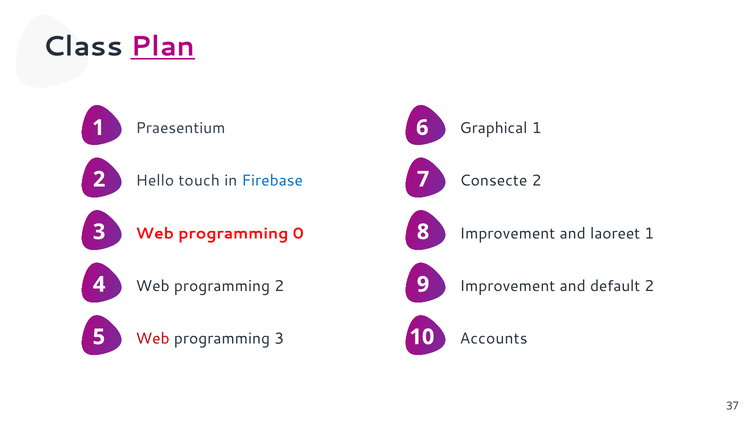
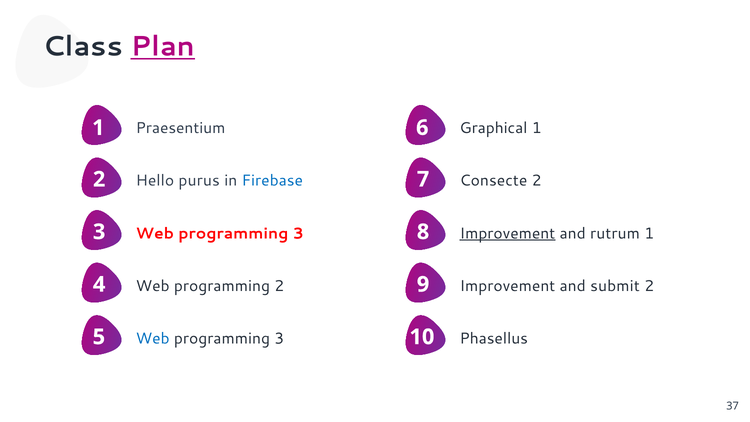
touch: touch -> purus (199, 181)
0: 0 -> 3 (298, 233)
Improvement underline: none -> present (507, 233)
laoreet: laoreet -> rutrum (615, 233)
default: default -> submit (615, 286)
Web colour: red -> blue (153, 339)
Accounts: Accounts -> Phasellus (494, 339)
